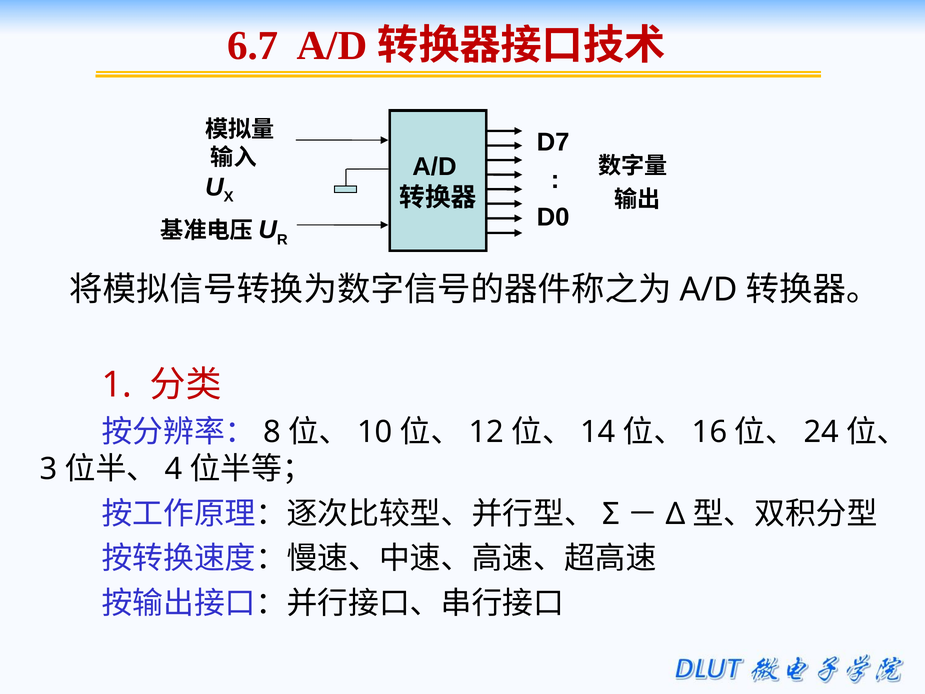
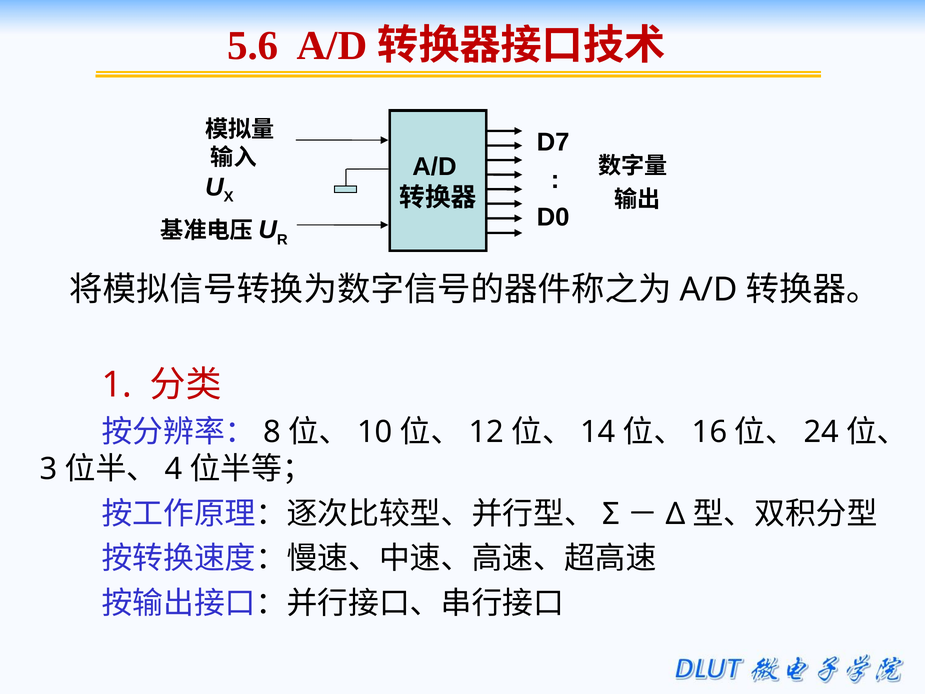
6.7: 6.7 -> 5.6 (253, 46)
